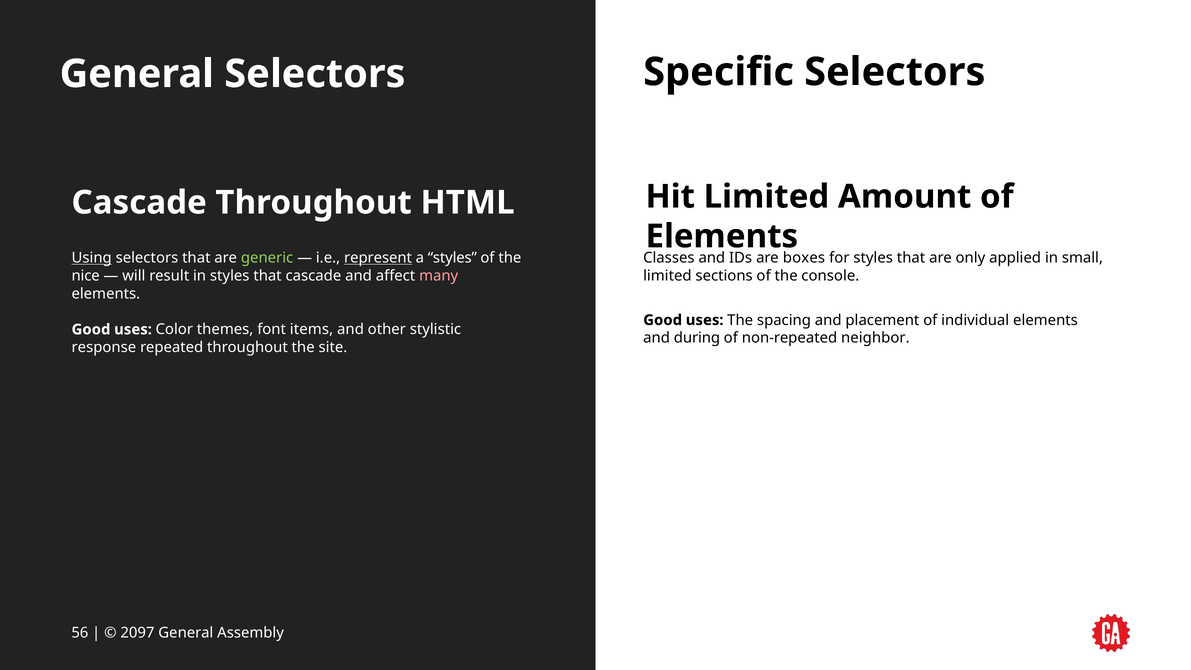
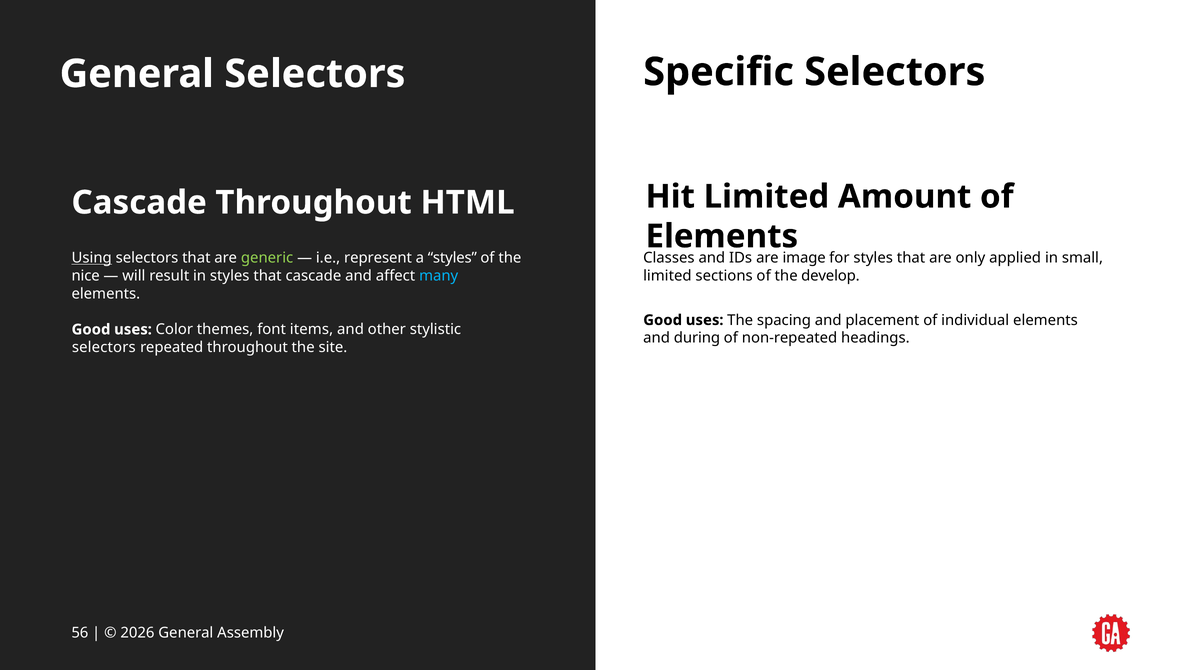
represent underline: present -> none (378, 258)
boxes: boxes -> image (804, 258)
many colour: pink -> light blue (439, 276)
console: console -> develop (830, 276)
neighbor: neighbor -> headings (875, 338)
response: response -> selectors (104, 347)
2097: 2097 -> 2026 (137, 633)
